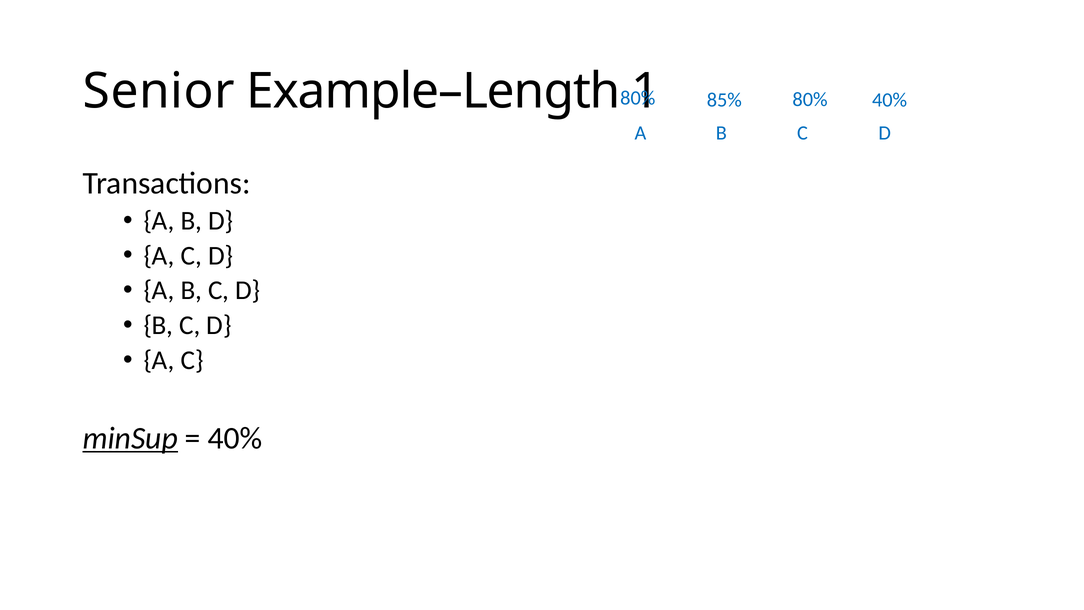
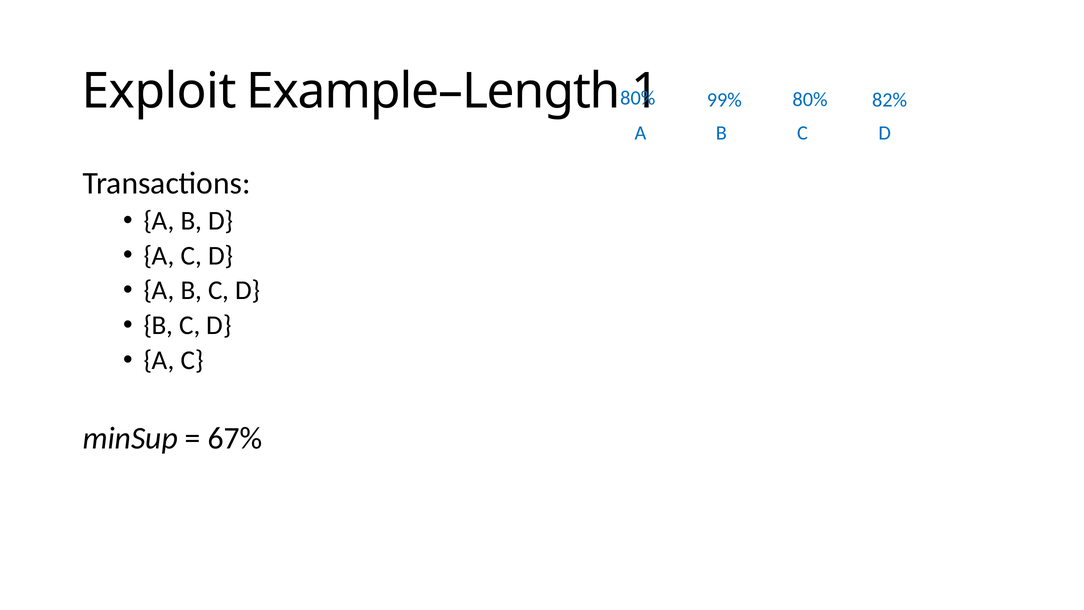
Senior: Senior -> Exploit (159, 91)
85%: 85% -> 99% (724, 100)
80% 40%: 40% -> 82% (890, 100)
minSup underline: present -> none (130, 438)
40%: 40% -> 67% (235, 438)
